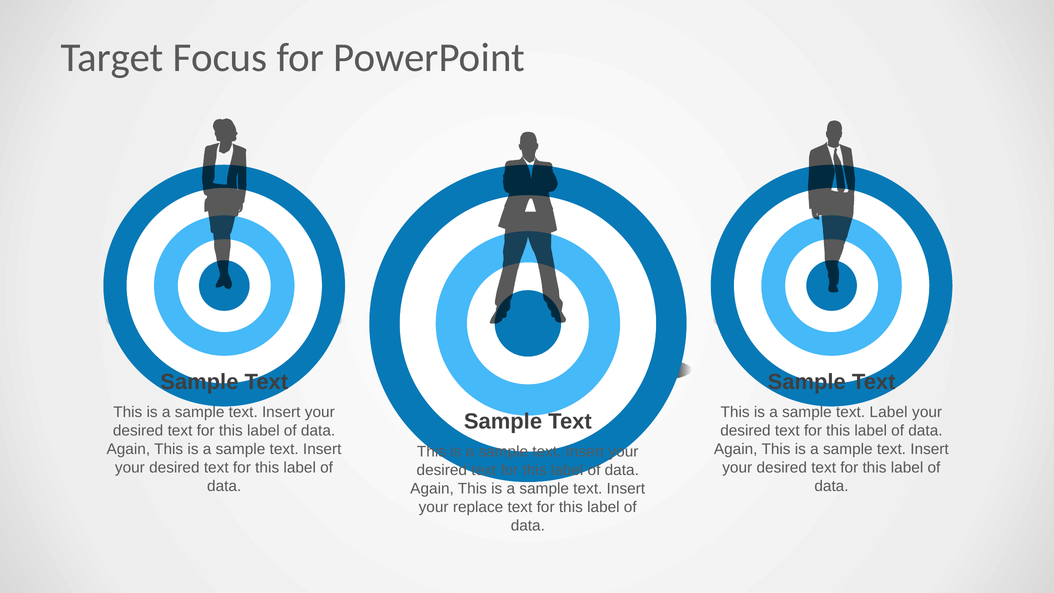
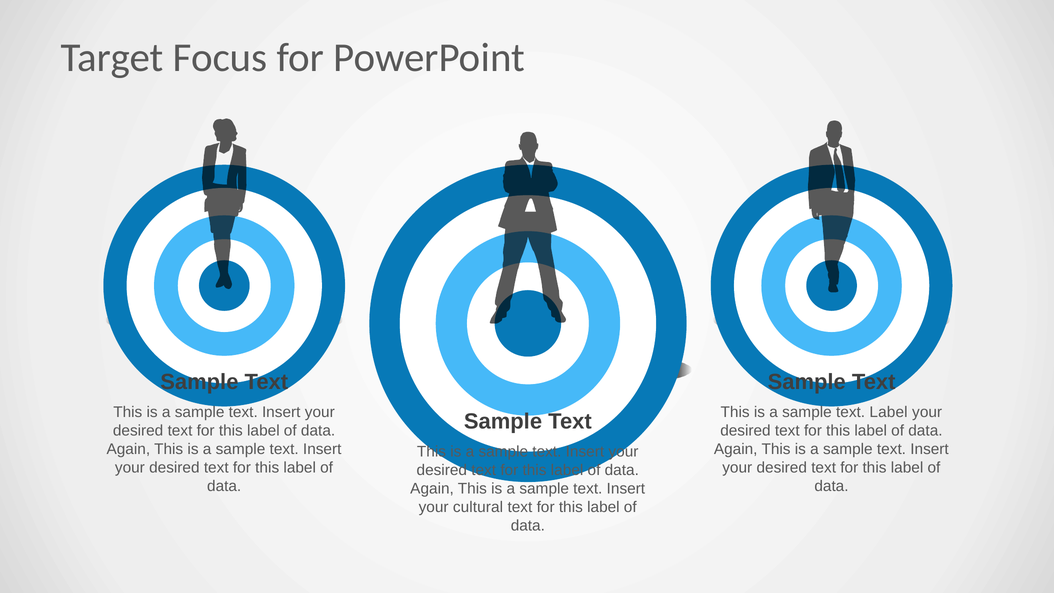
replace: replace -> cultural (478, 507)
